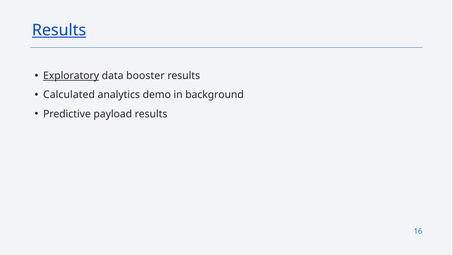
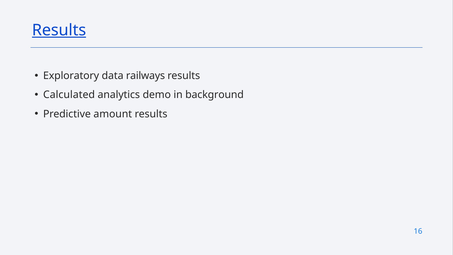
Exploratory underline: present -> none (71, 76)
booster: booster -> railways (146, 76)
payload: payload -> amount (113, 114)
